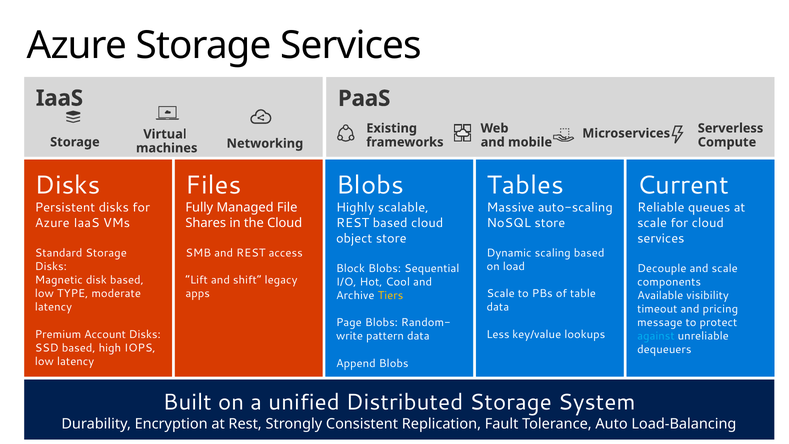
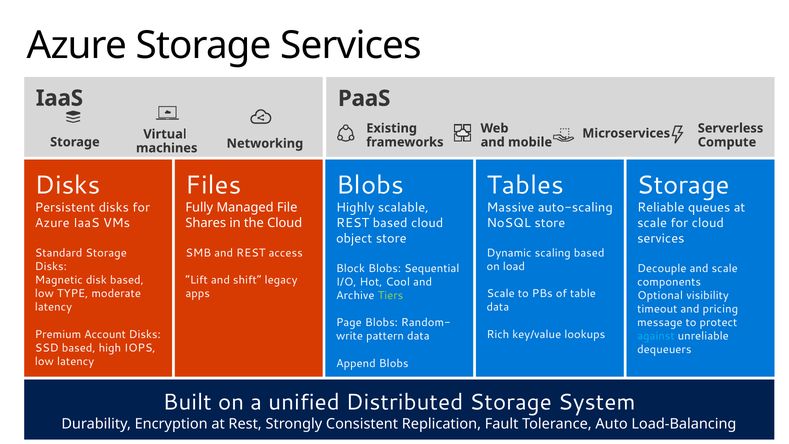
Current: Current -> Storage (683, 185)
Tiers colour: yellow -> light green (390, 295)
Available: Available -> Optional (660, 295)
Less: Less -> Rich (498, 334)
